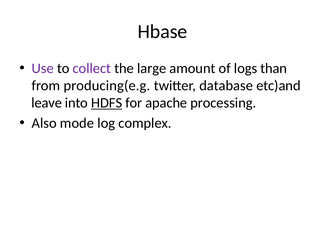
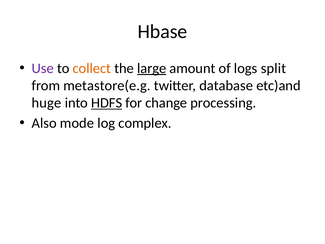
collect colour: purple -> orange (92, 68)
large underline: none -> present (152, 68)
than: than -> split (274, 68)
producing(e.g: producing(e.g -> metastore(e.g (107, 86)
leave: leave -> huge (47, 103)
apache: apache -> change (166, 103)
